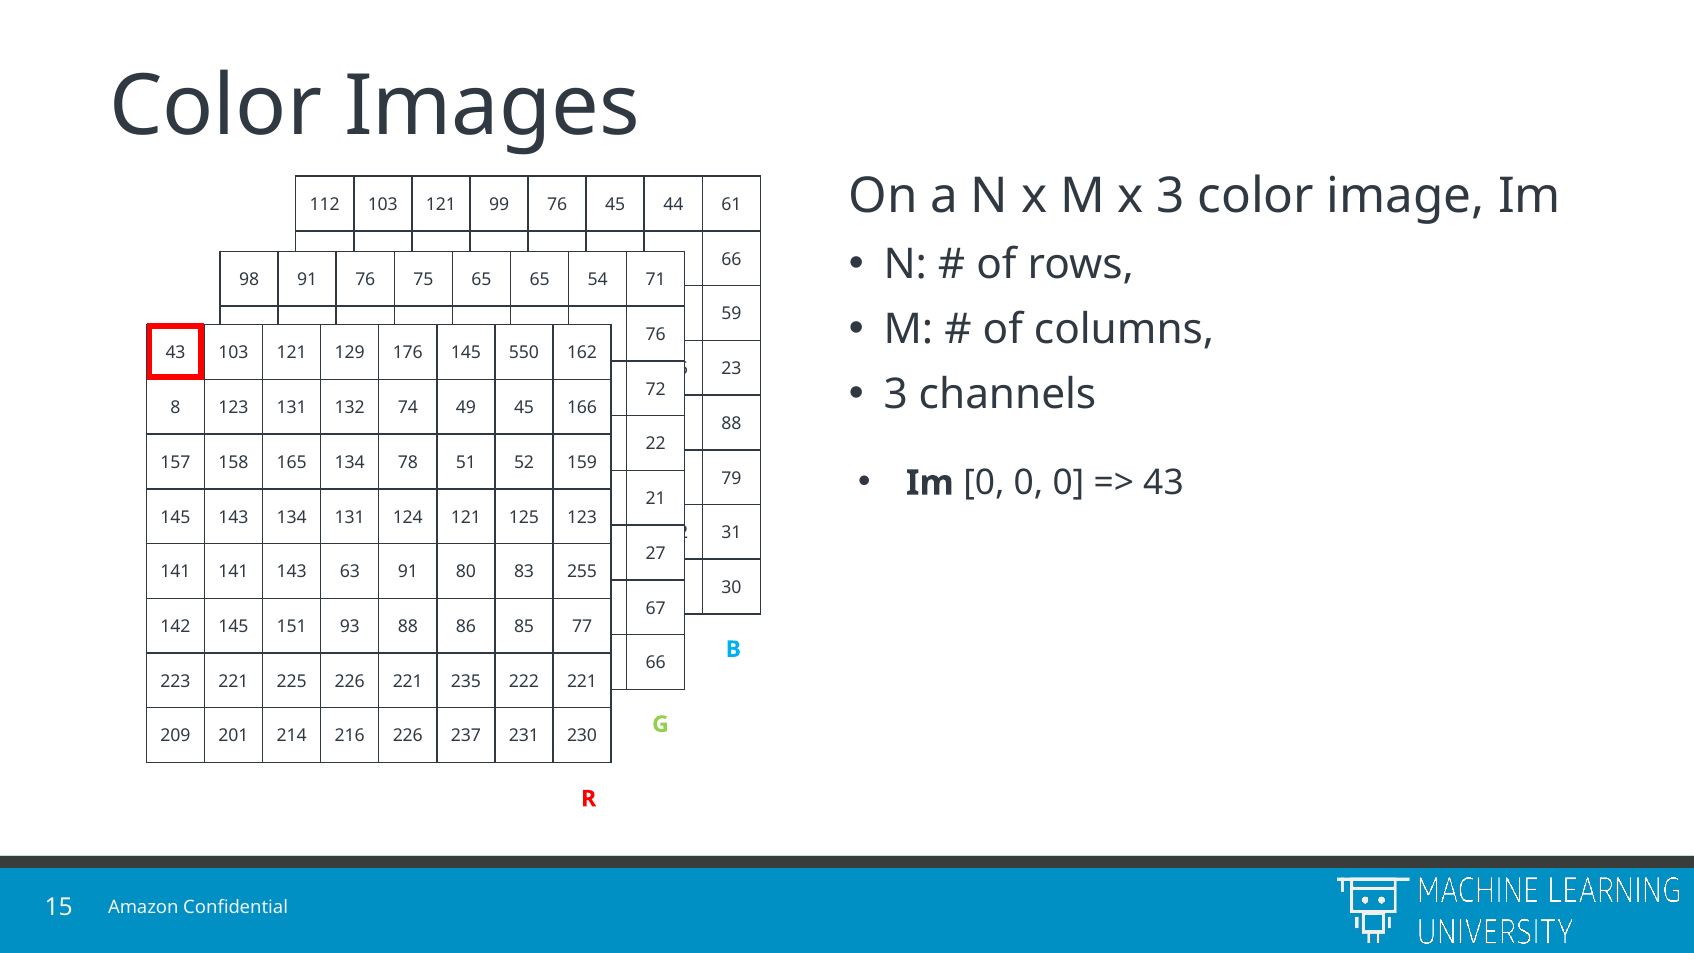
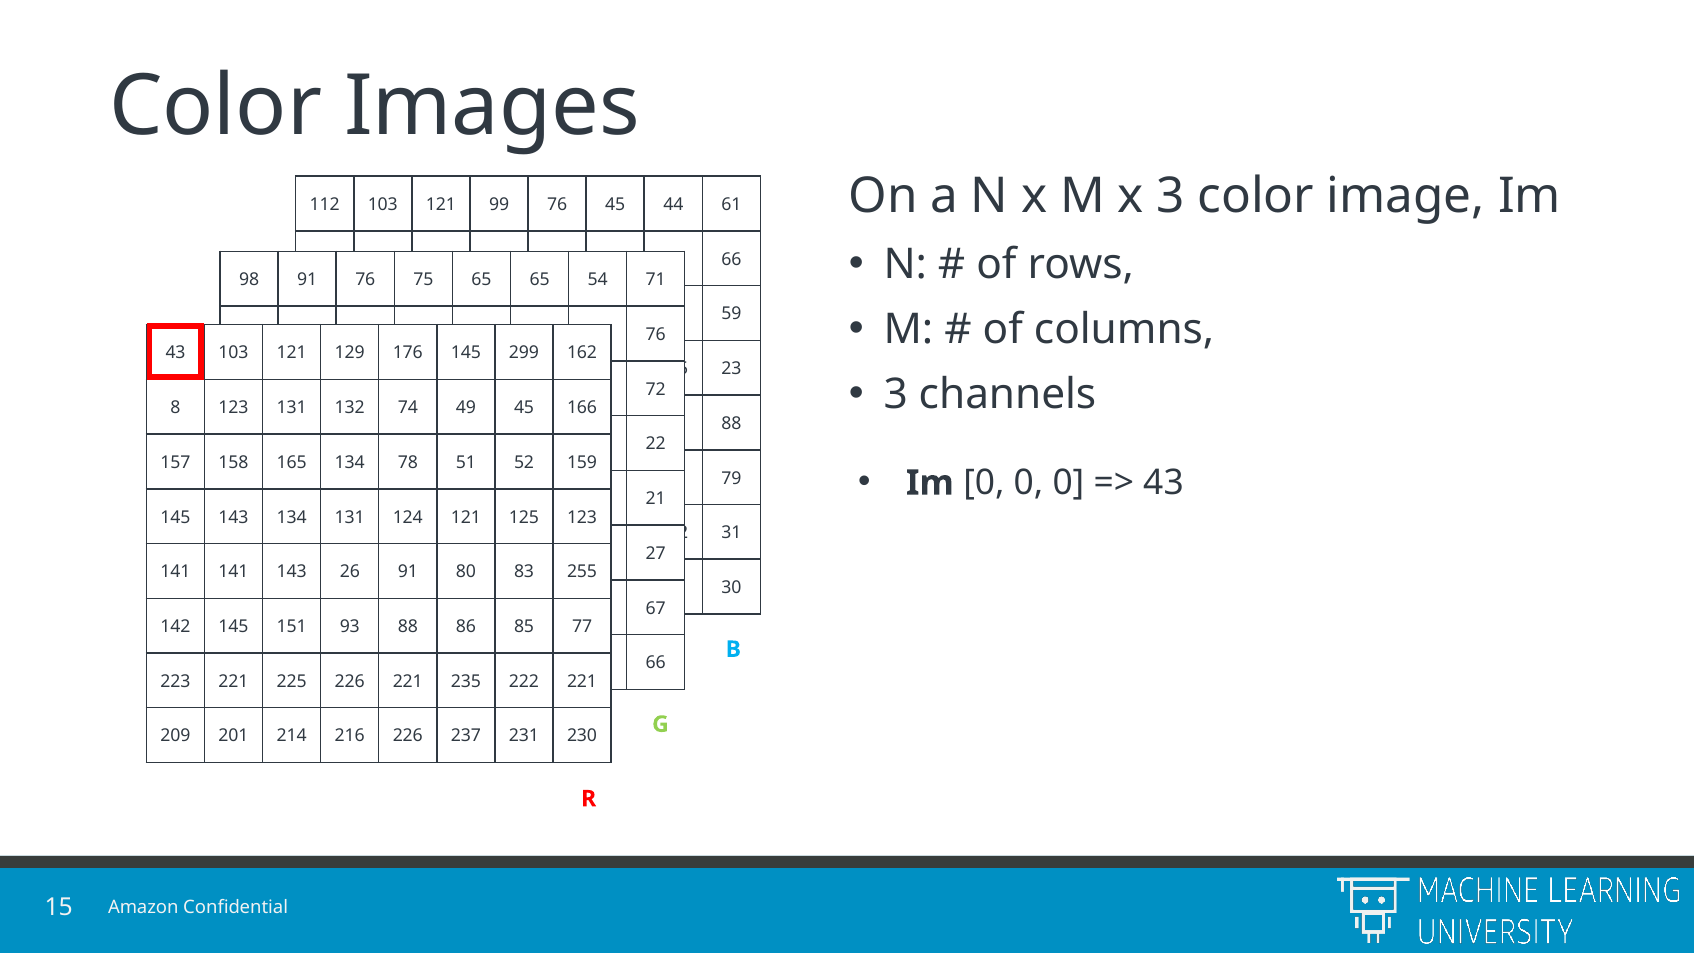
550: 550 -> 299 (524, 353)
63: 63 -> 26 (350, 572)
